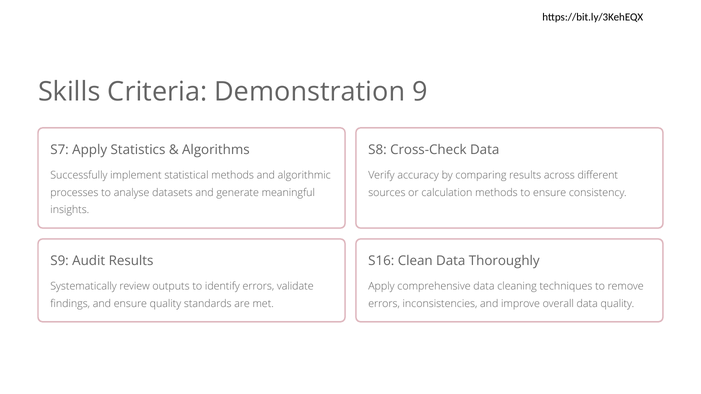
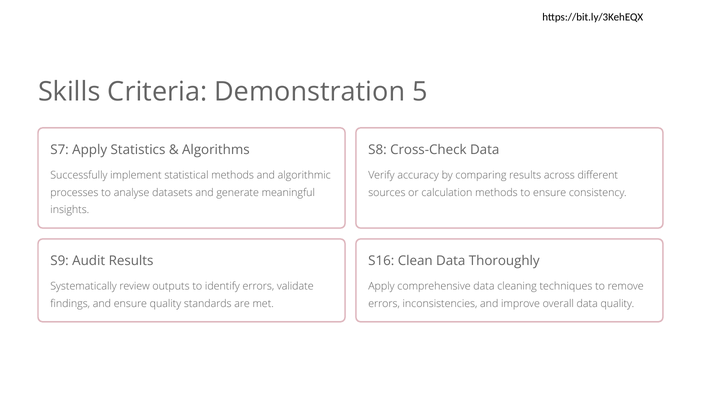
9: 9 -> 5 (420, 92)
